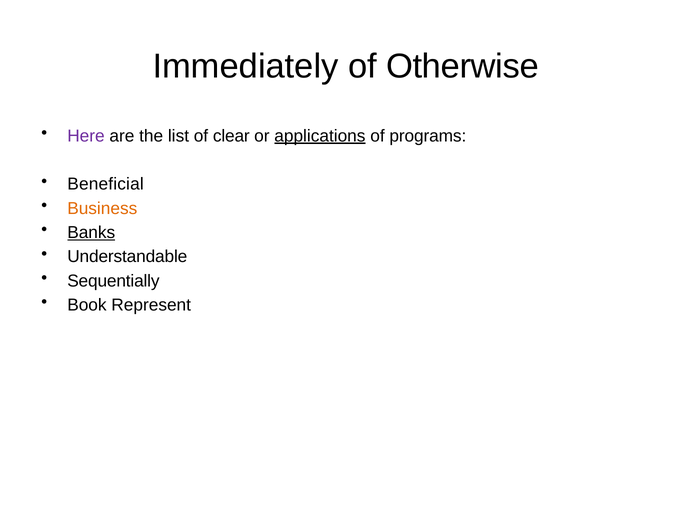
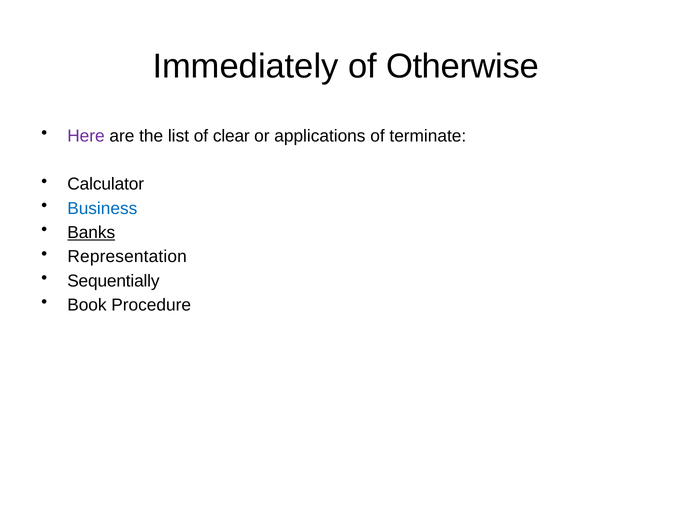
applications underline: present -> none (320, 136)
programs: programs -> terminate (428, 136)
Beneficial: Beneficial -> Calculator (106, 184)
Business colour: orange -> blue (102, 208)
Understandable: Understandable -> Representation (127, 257)
Represent: Represent -> Procedure (151, 305)
